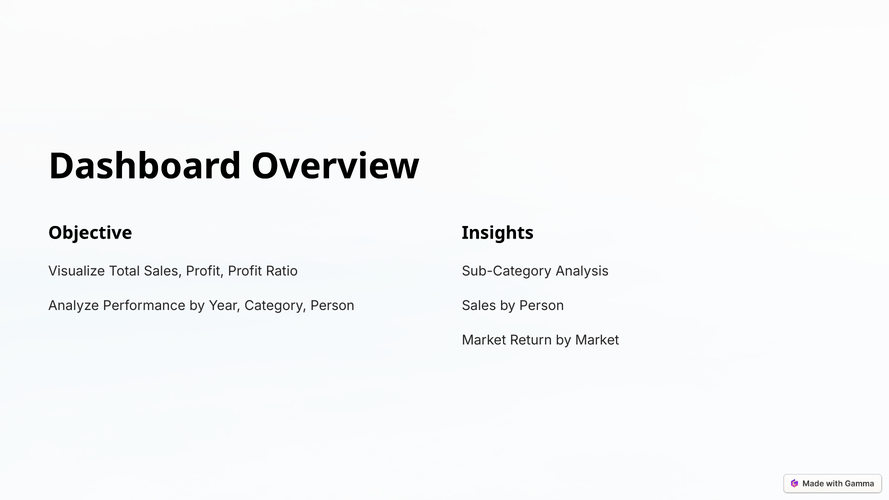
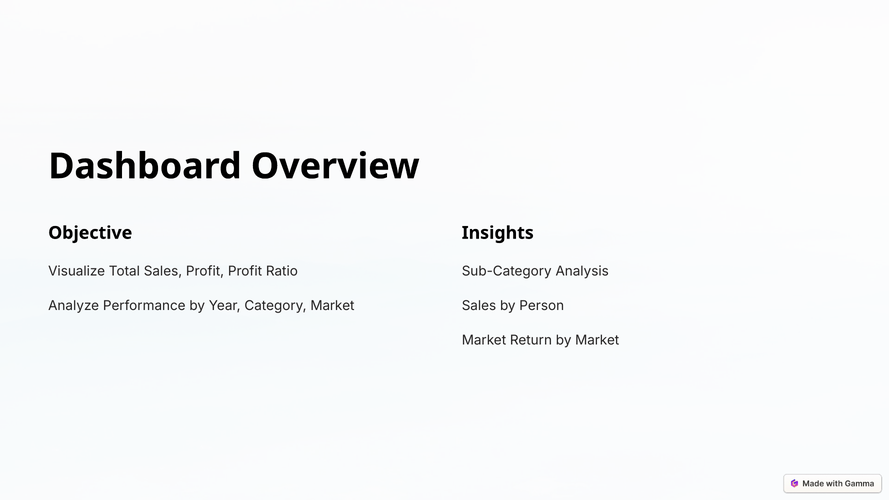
Category Person: Person -> Market (332, 306)
